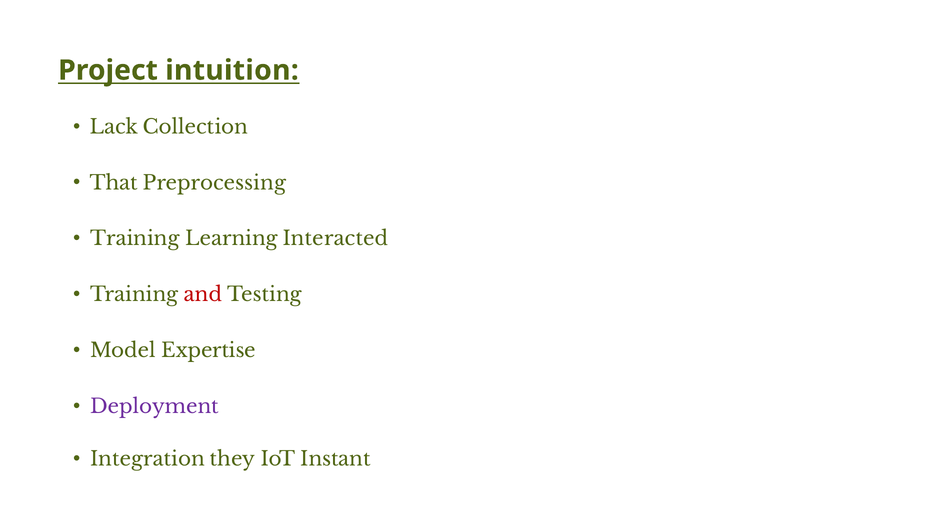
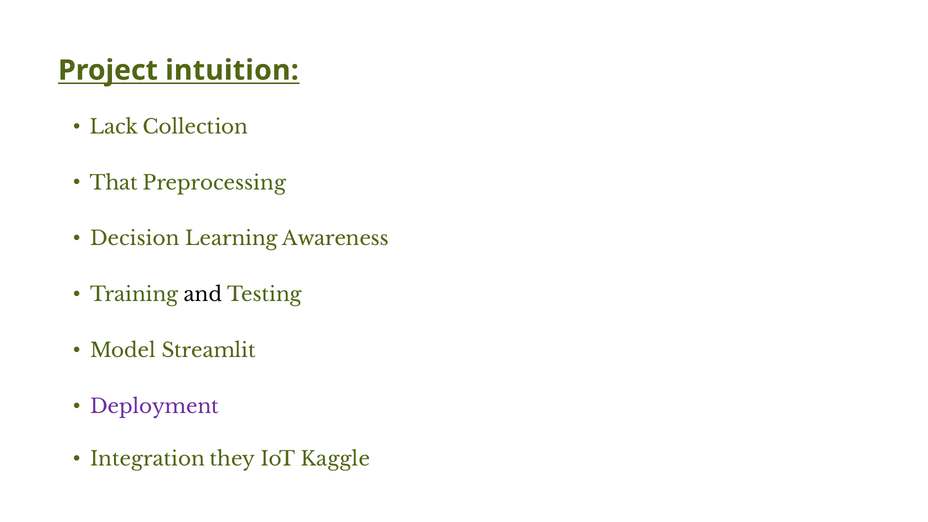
Training: Training -> Decision (135, 239)
Interacted: Interacted -> Awareness (336, 239)
and colour: red -> black (203, 295)
Expertise: Expertise -> Streamlit (209, 351)
Instant: Instant -> Kaggle (335, 459)
